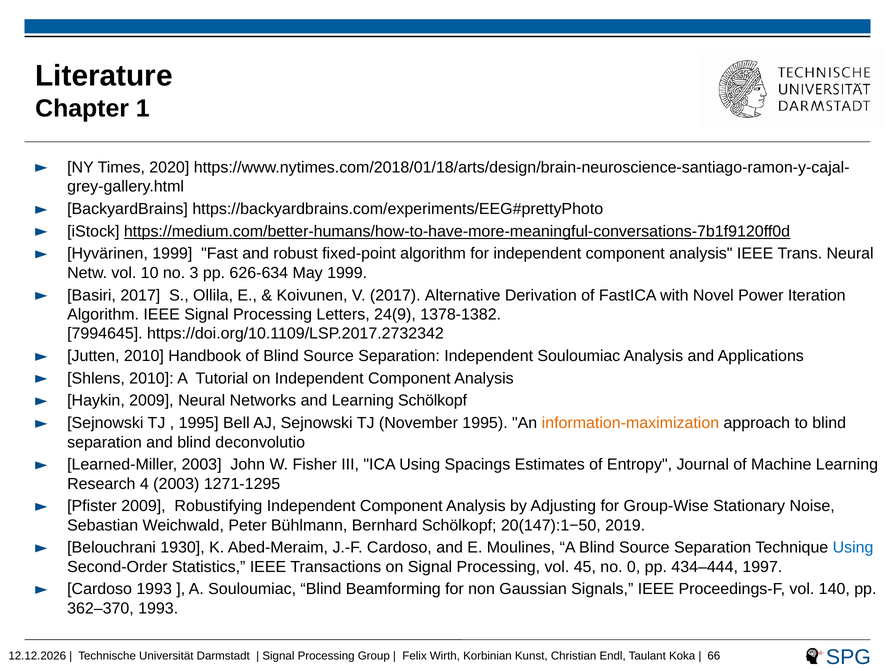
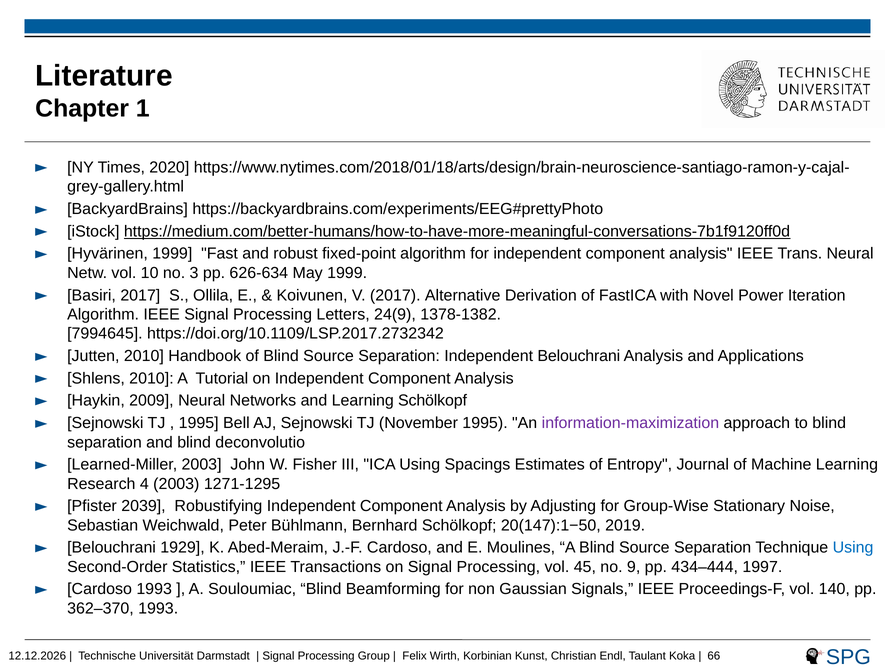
Independent Souloumiac: Souloumiac -> Belouchrani (579, 356)
information-maximization colour: orange -> purple (630, 423)
Pfister 2009: 2009 -> 2039 (143, 506)
1930: 1930 -> 1929 (183, 548)
0: 0 -> 9 (634, 567)
